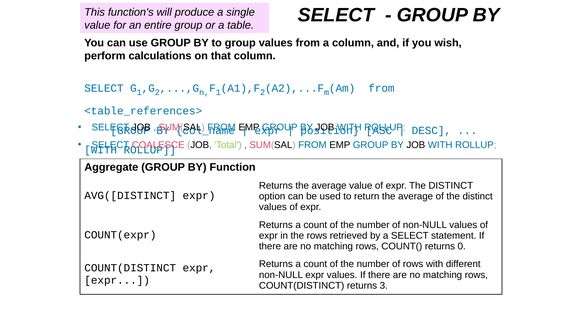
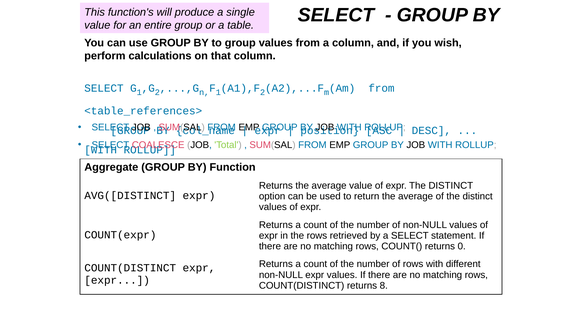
3: 3 -> 8 (384, 286)
